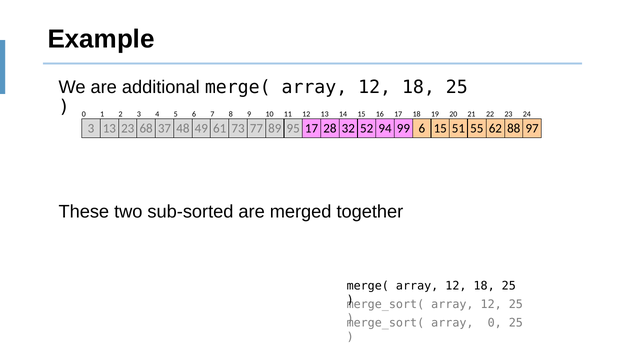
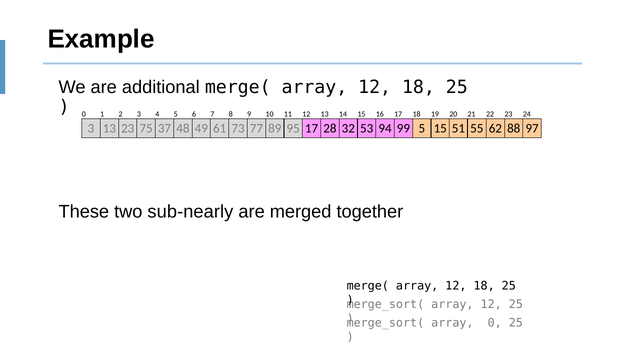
68: 68 -> 75 (146, 128)
52: 52 -> 53 (367, 128)
99 6: 6 -> 5 (422, 128)
sub-sorted: sub-sorted -> sub-nearly (190, 212)
